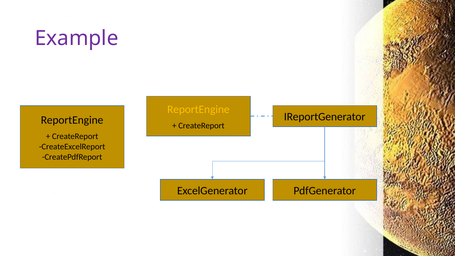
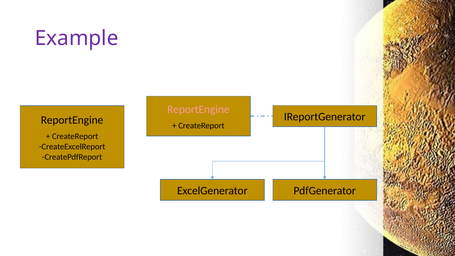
ReportEngine colour: yellow -> pink (198, 109)
